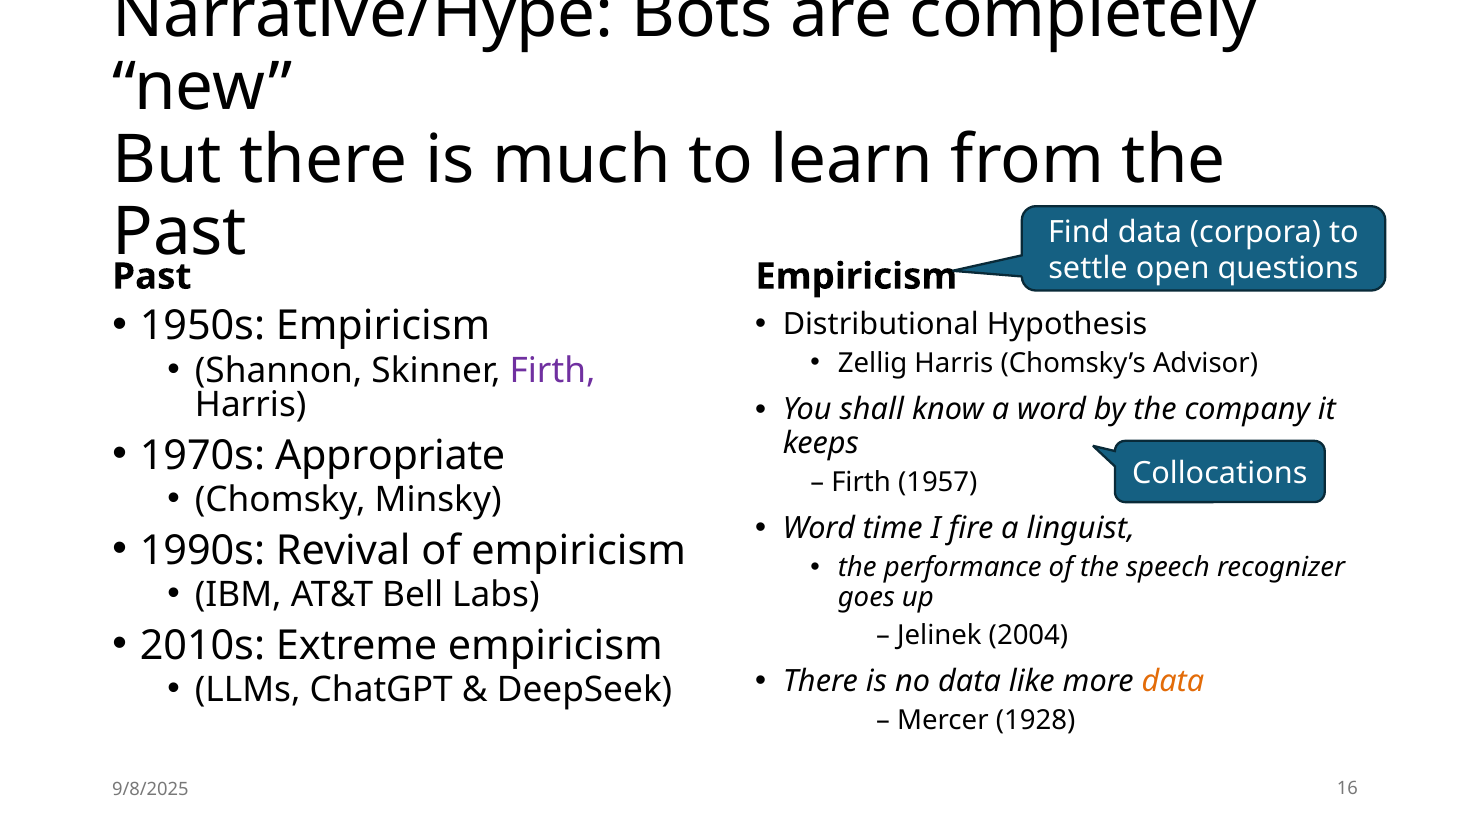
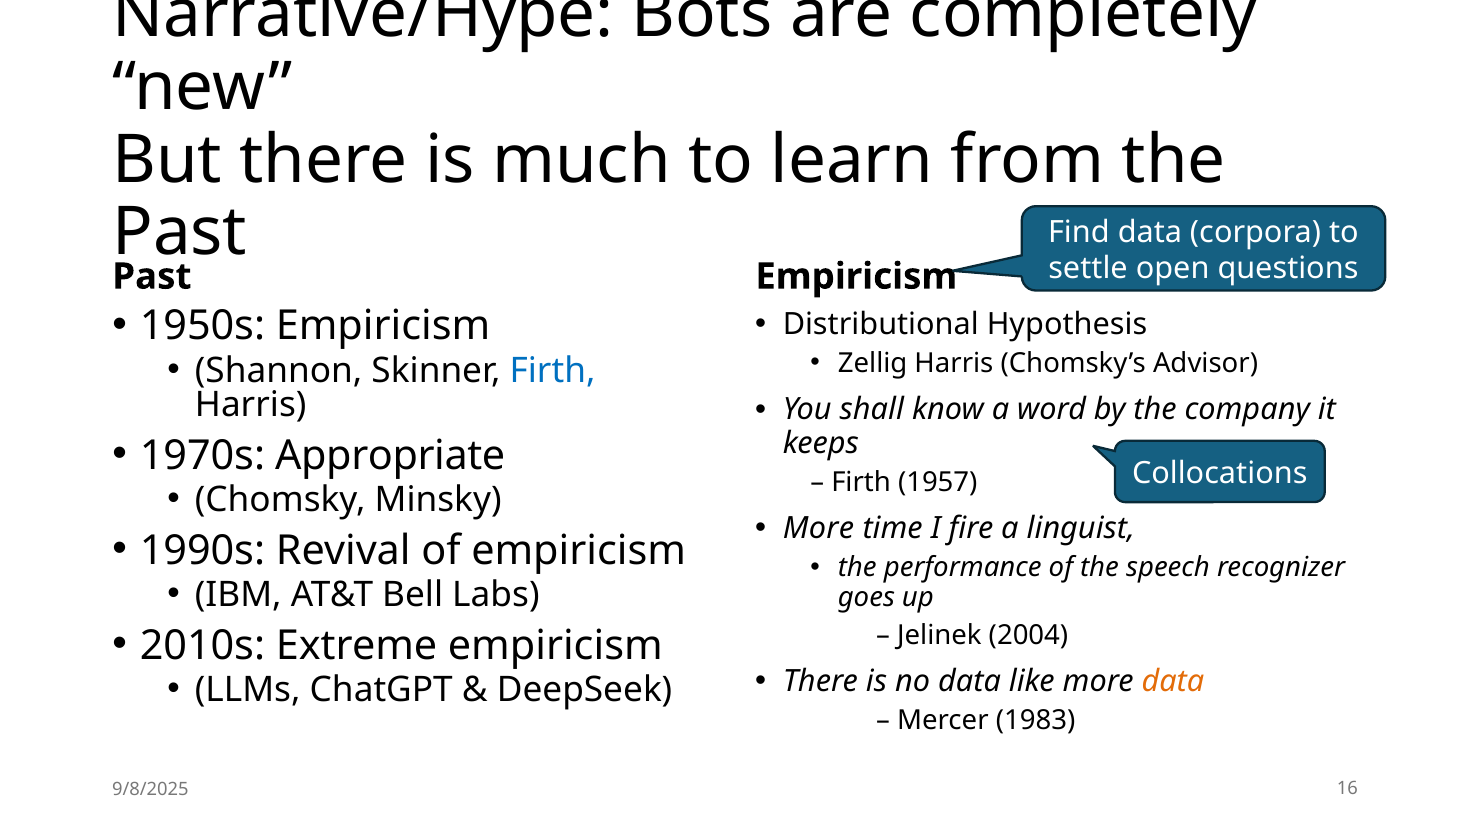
Firth colour: purple -> blue (553, 370)
Word: Word -> More (819, 529)
1928: 1928 -> 1983 (1036, 721)
